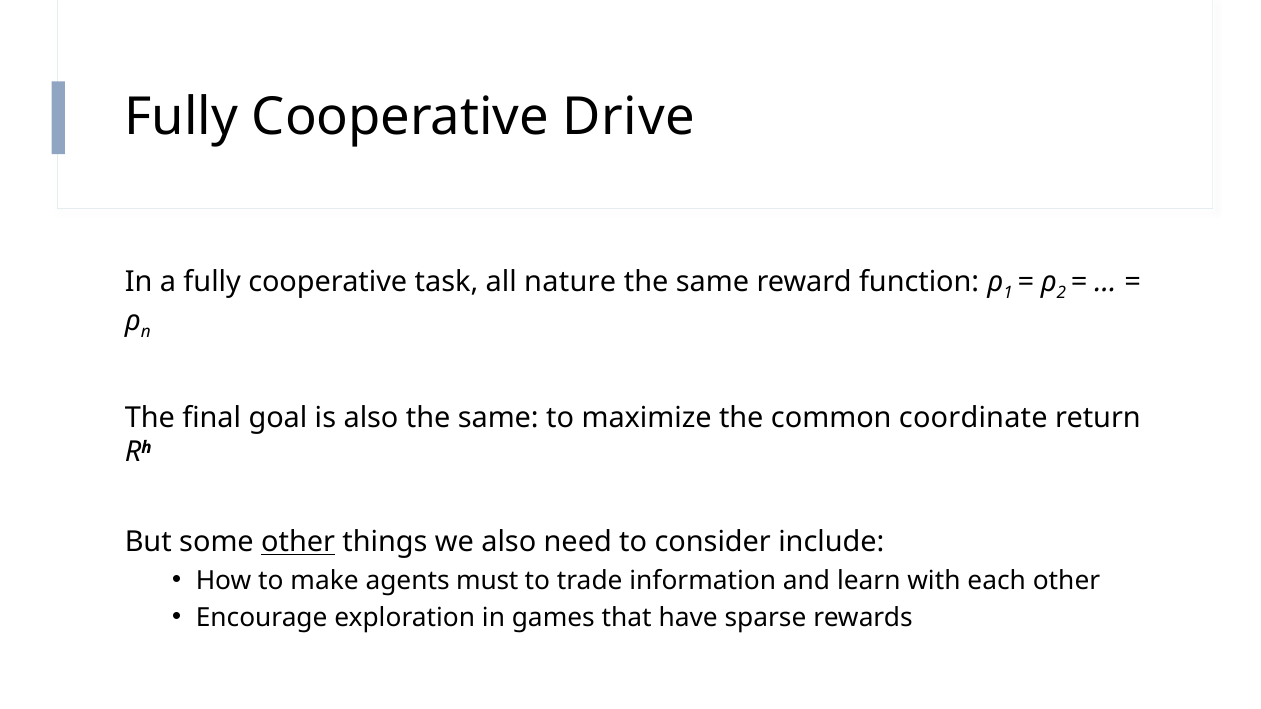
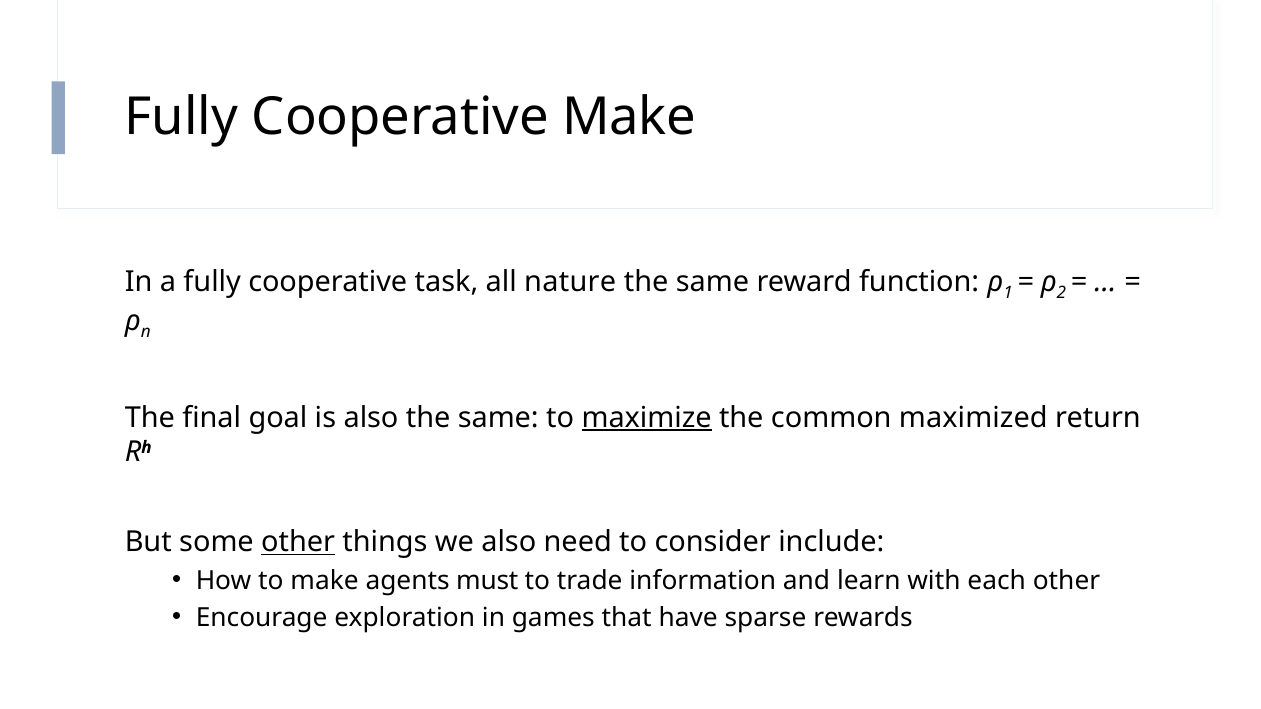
Cooperative Drive: Drive -> Make (629, 117)
maximize underline: none -> present (647, 418)
coordinate: coordinate -> maximized (973, 418)
